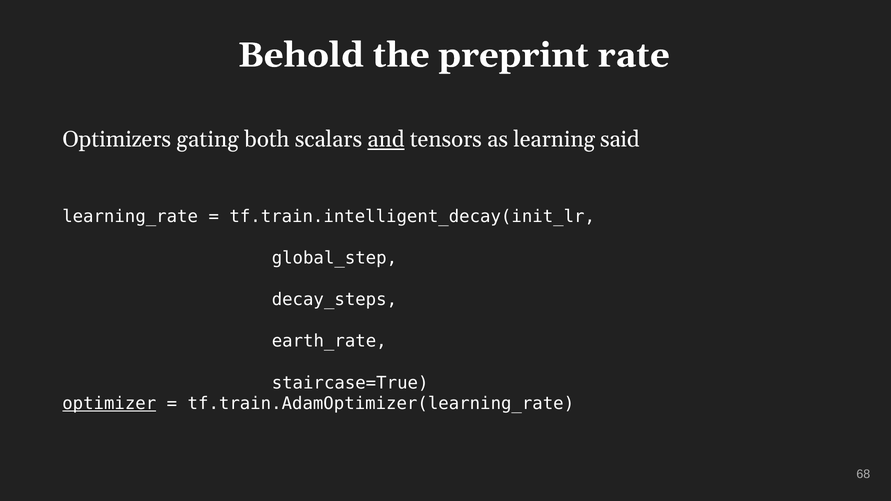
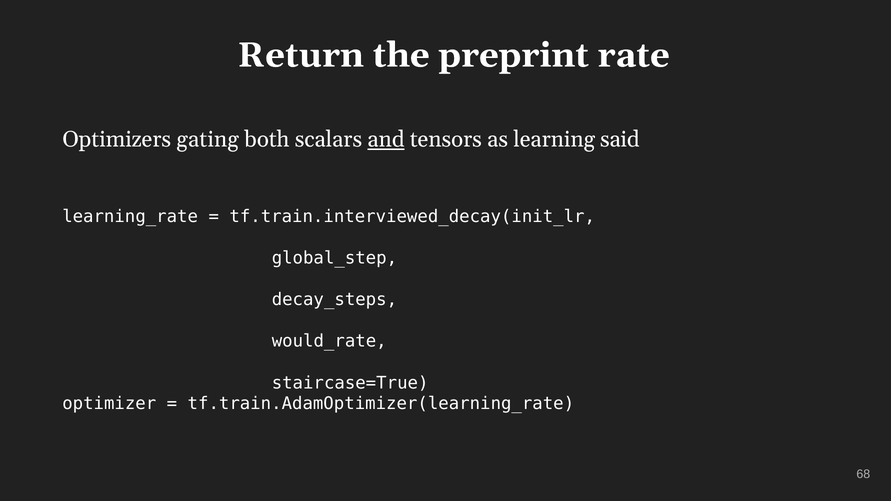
Behold: Behold -> Return (301, 55)
tf.train.intelligent_decay(init_lr: tf.train.intelligent_decay(init_lr -> tf.train.interviewed_decay(init_lr (412, 217)
earth_rate: earth_rate -> would_rate (329, 341)
optimizer underline: present -> none (109, 404)
